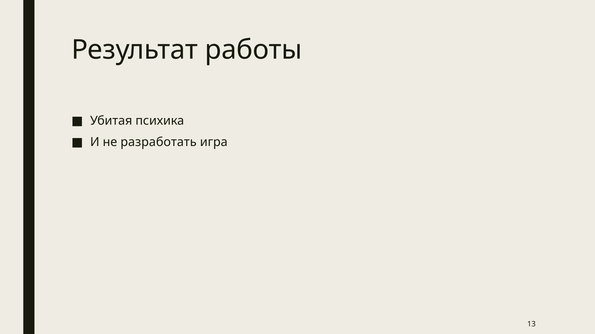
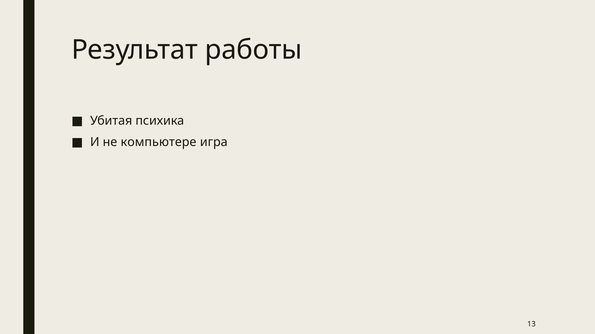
разработать: разработать -> компьютере (159, 142)
